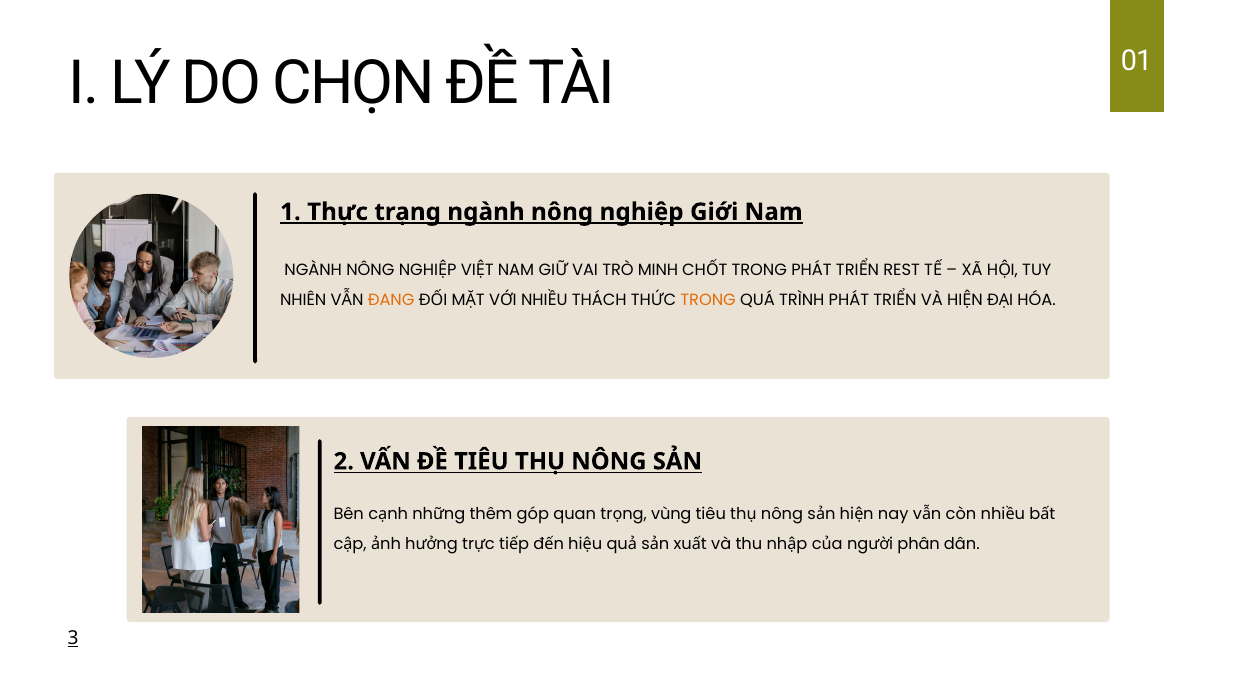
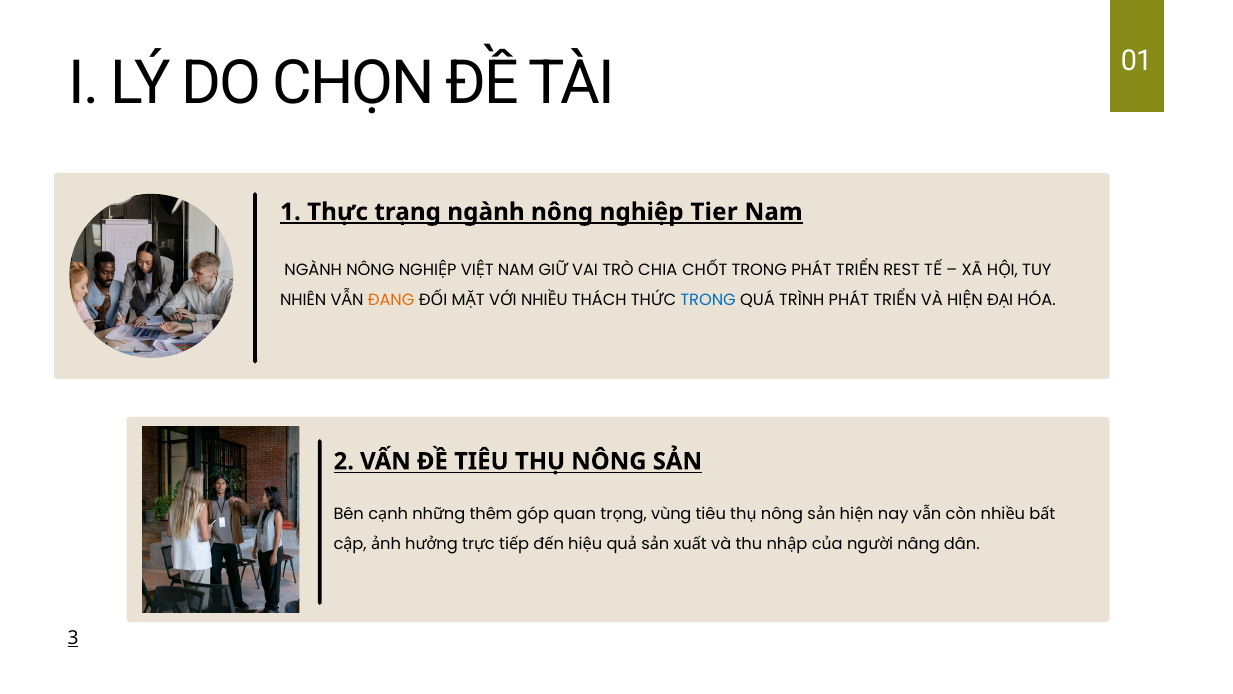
Giới: Giới -> Tier (714, 212)
MINH: MINH -> CHIA (658, 270)
TRONG colour: orange -> blue (708, 300)
phân: phân -> nâng (919, 544)
